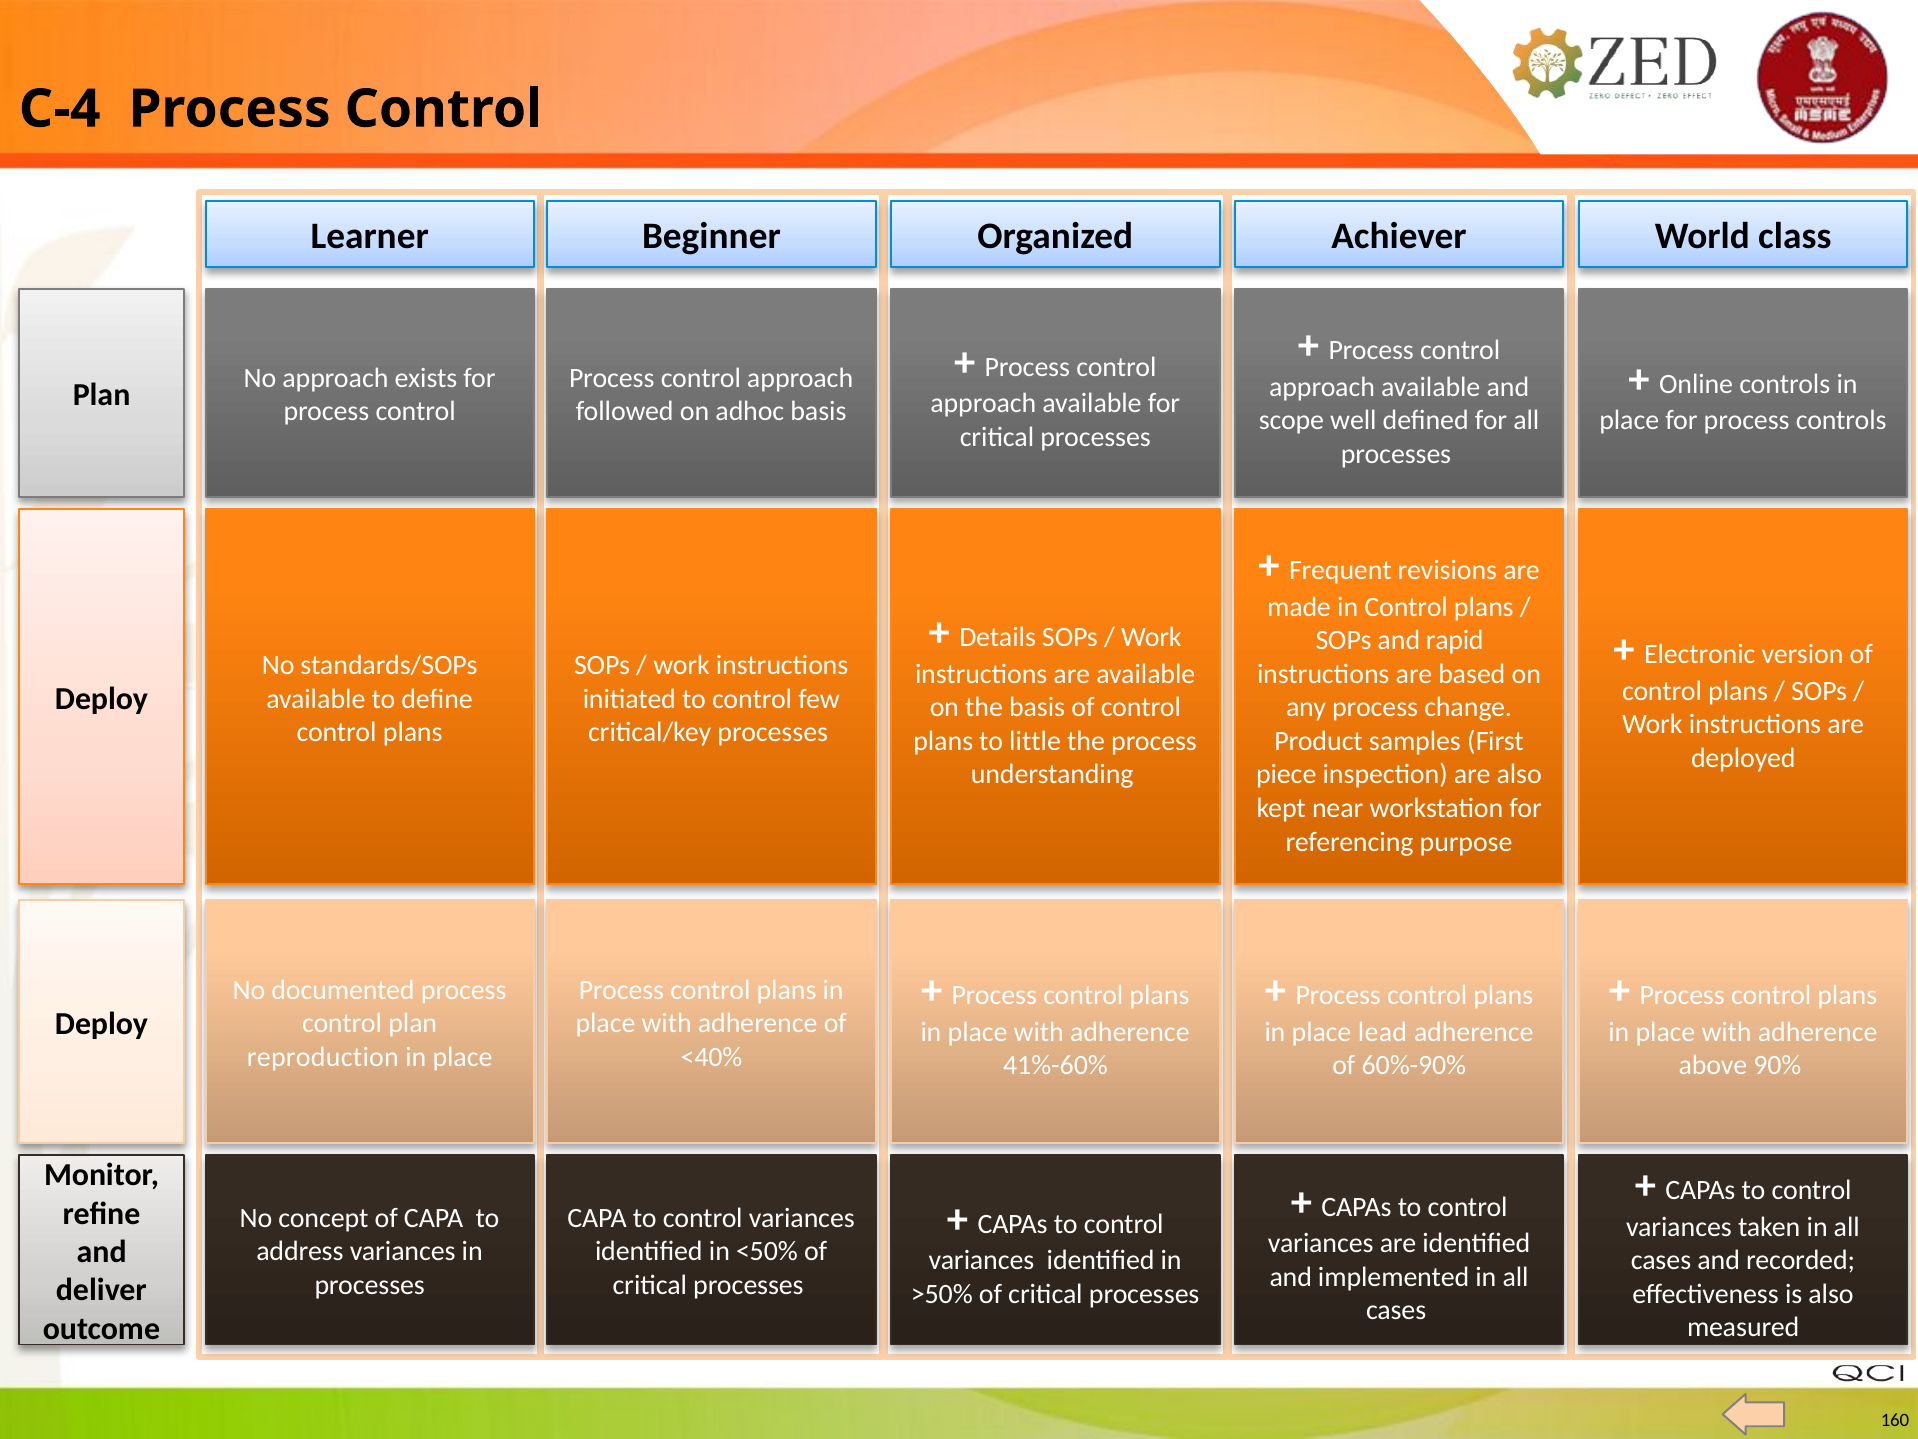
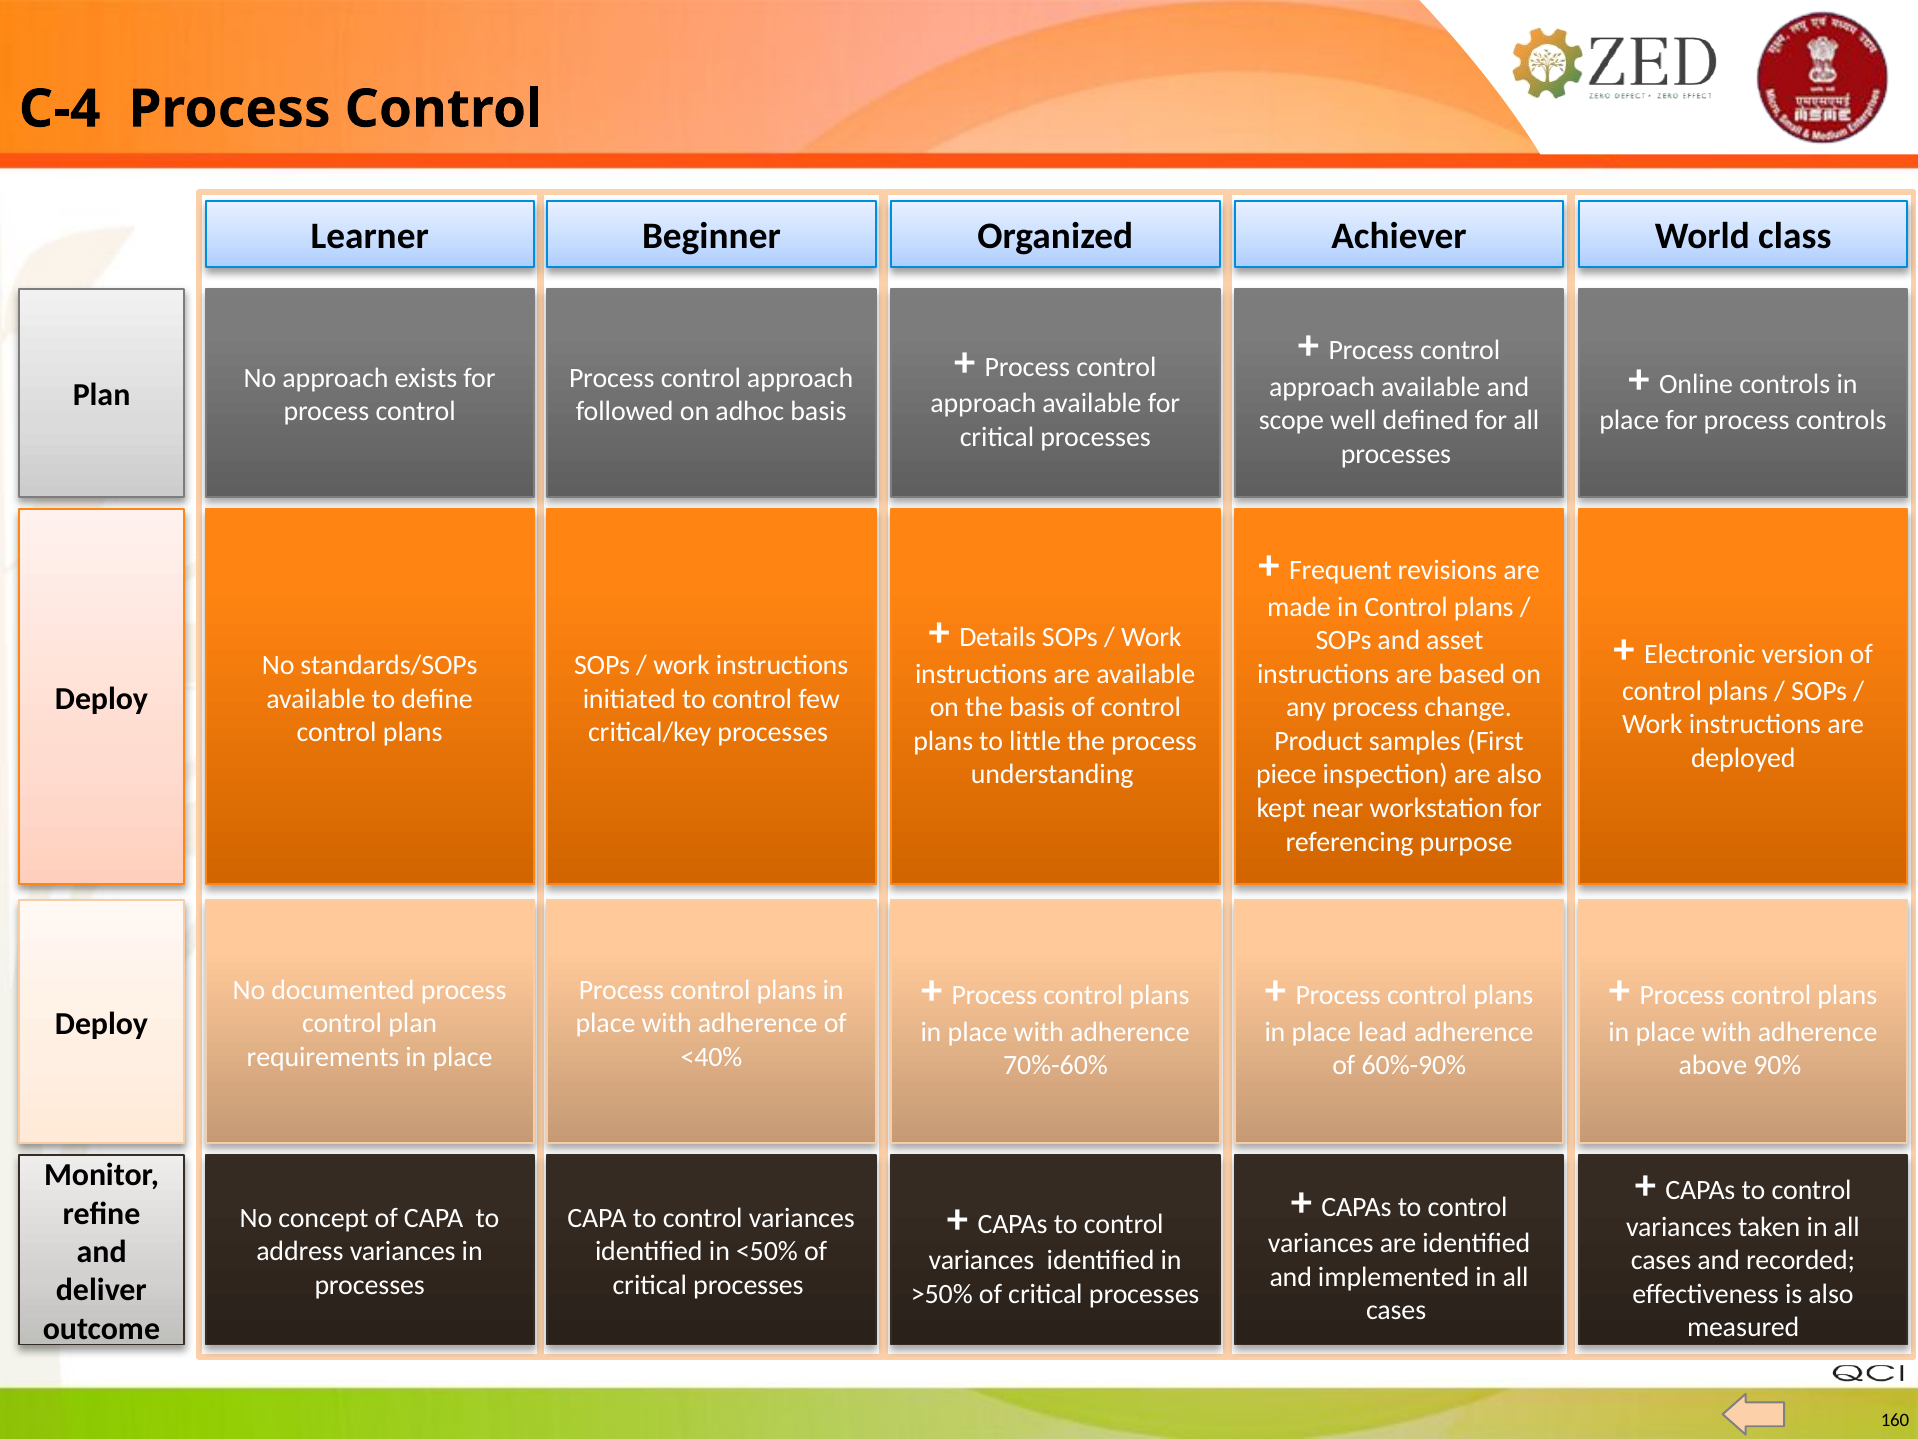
rapid: rapid -> asset (1455, 640)
reproduction: reproduction -> requirements (323, 1057)
41%-60%: 41%-60% -> 70%-60% (1055, 1065)
